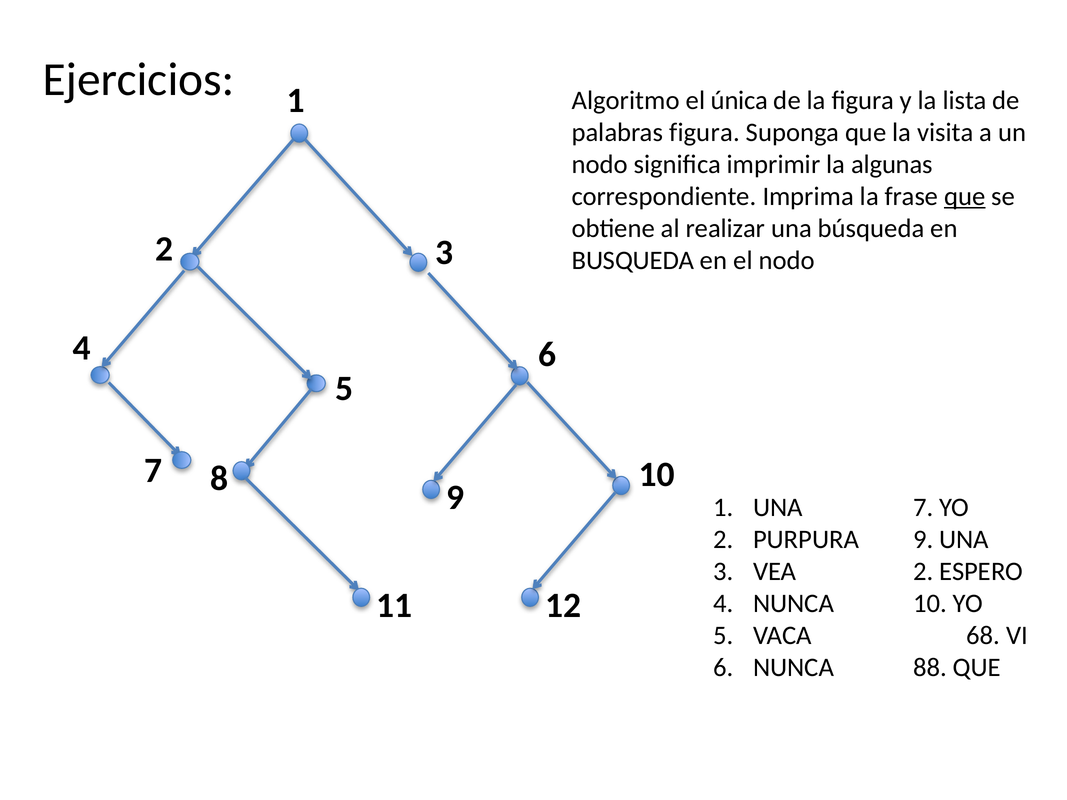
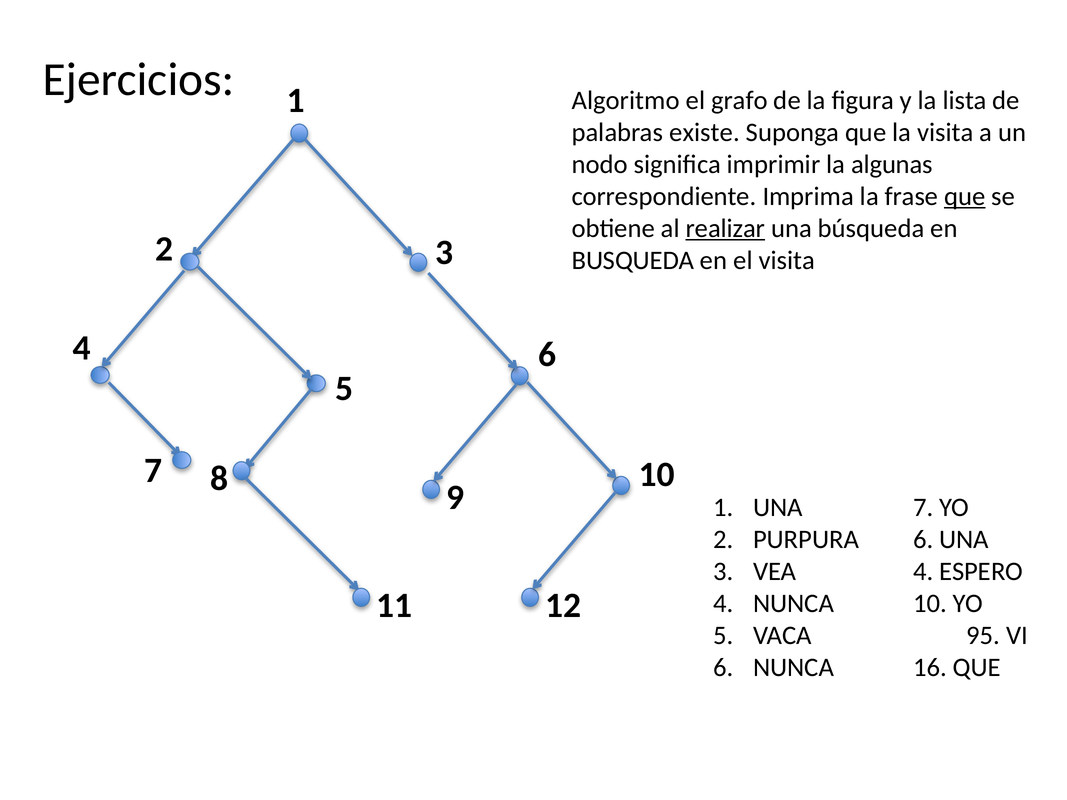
única: única -> grafo (739, 100)
palabras figura: figura -> existe (705, 132)
realizar underline: none -> present (725, 228)
el nodo: nodo -> visita (787, 260)
PURPURA 9: 9 -> 6 (923, 540)
VEA 2: 2 -> 4 (923, 572)
68: 68 -> 95 (983, 636)
88: 88 -> 16 (930, 668)
